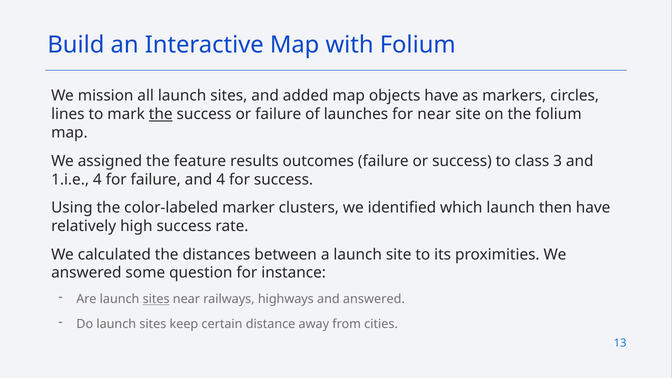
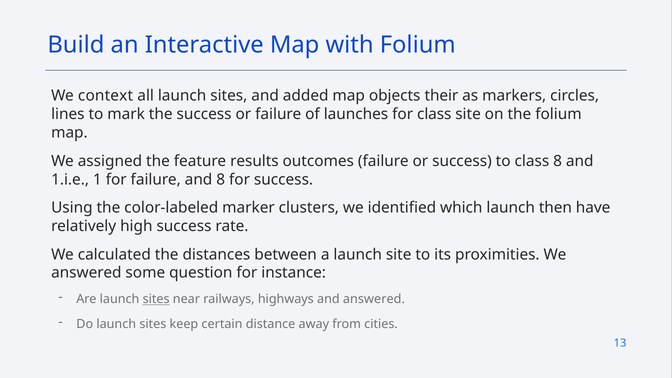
mission: mission -> context (106, 96)
objects have: have -> their (441, 96)
the underline: present -> none (161, 114)
for near: near -> class (434, 114)
class 3: 3 -> 8 (558, 161)
1.i.e 4: 4 -> 1 (97, 179)
and 4: 4 -> 8 (221, 179)
